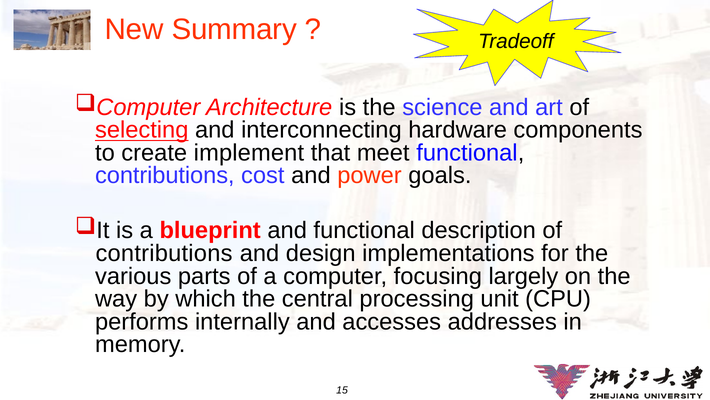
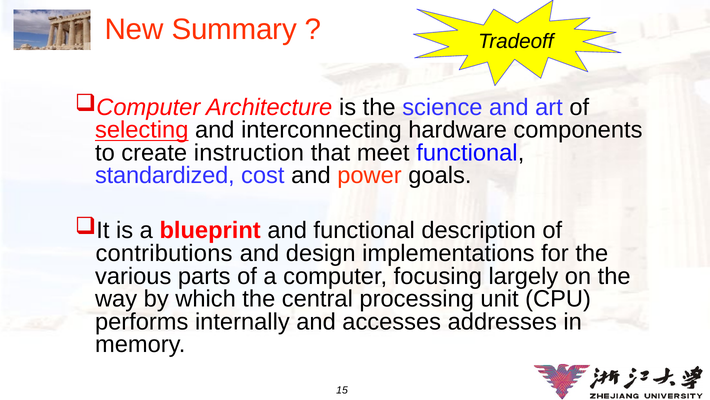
implement: implement -> instruction (249, 153)
contributions: contributions -> standardized (165, 175)
